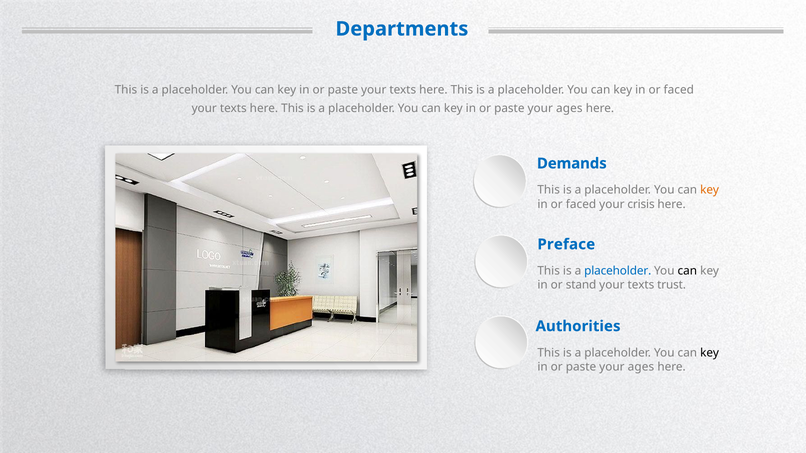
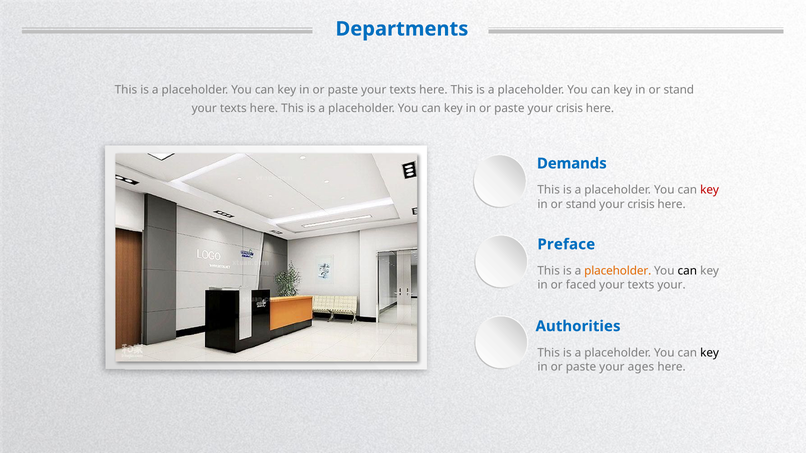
faced: faced -> stand (679, 90)
ages: ages -> crisis (569, 108)
key colour: orange -> red (710, 190)
faced: faced -> stand (581, 204)
placeholder colour: blue -> orange (618, 271)
stand: stand -> faced (581, 285)
texts trust: trust -> your (672, 285)
